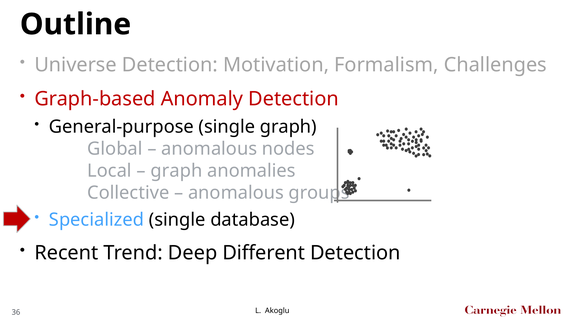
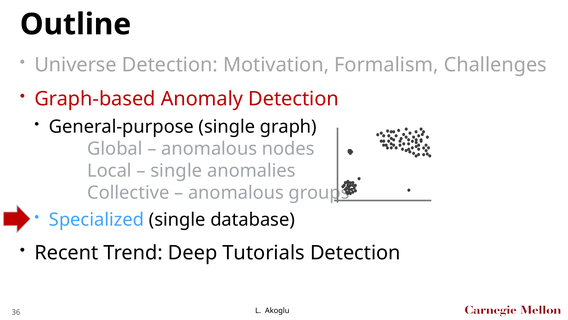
graph: graph -> single (176, 170)
Different: Different -> Tutorials (264, 252)
